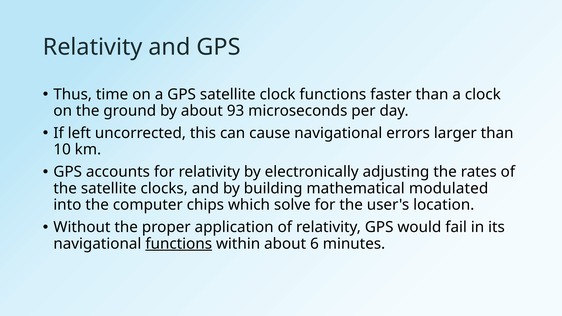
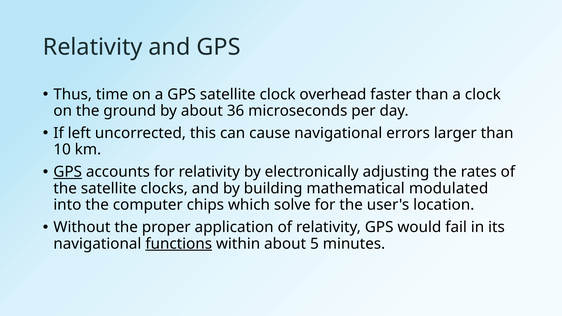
clock functions: functions -> overhead (333, 94)
93: 93 -> 36 (236, 111)
GPS underline: none -> present (68, 172)
6: 6 -> 5 (314, 244)
